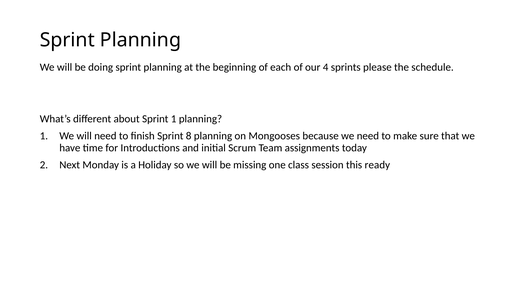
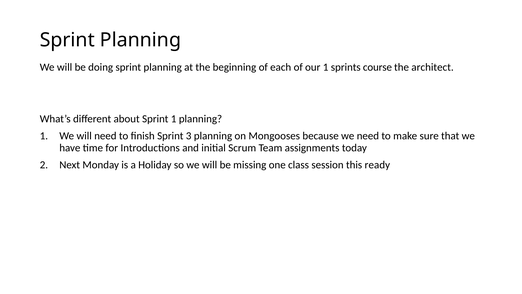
our 4: 4 -> 1 (326, 67)
please: please -> course (377, 67)
schedule: schedule -> architect (433, 67)
8: 8 -> 3 (189, 136)
